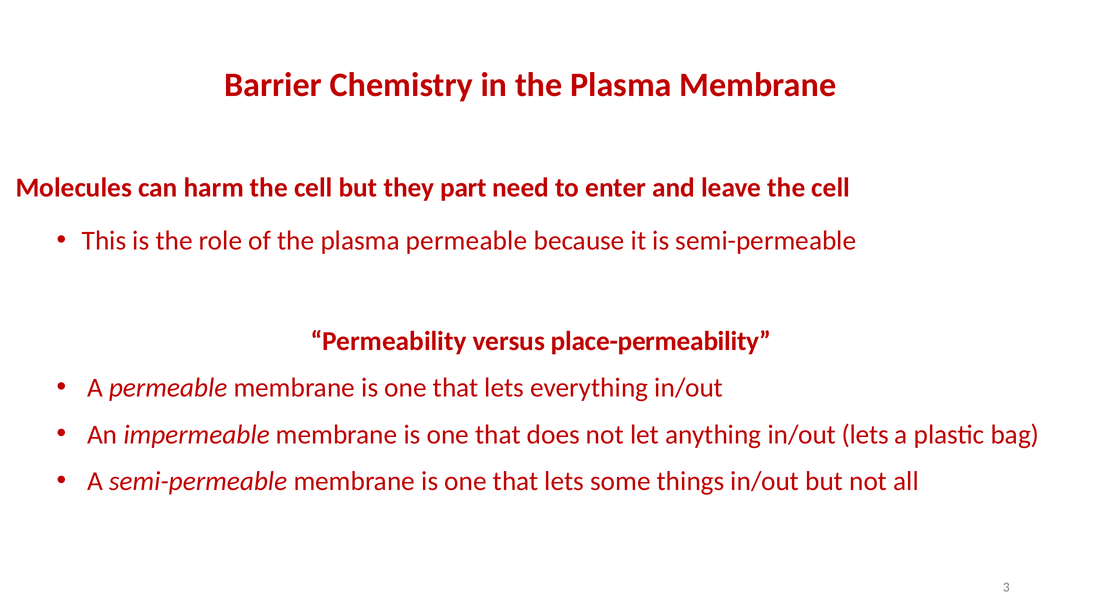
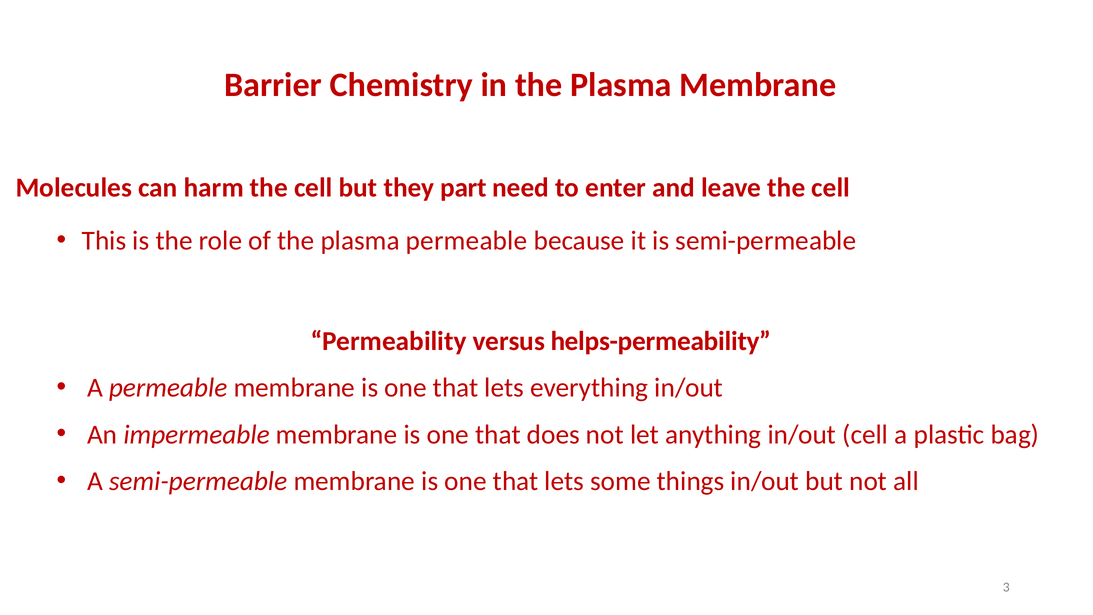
place-permeability: place-permeability -> helps-permeability (661, 341)
in/out lets: lets -> cell (865, 435)
